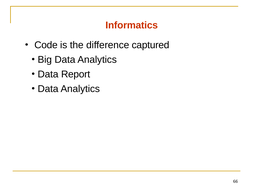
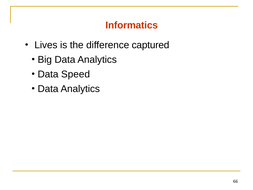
Code: Code -> Lives (46, 45)
Report: Report -> Speed (76, 74)
